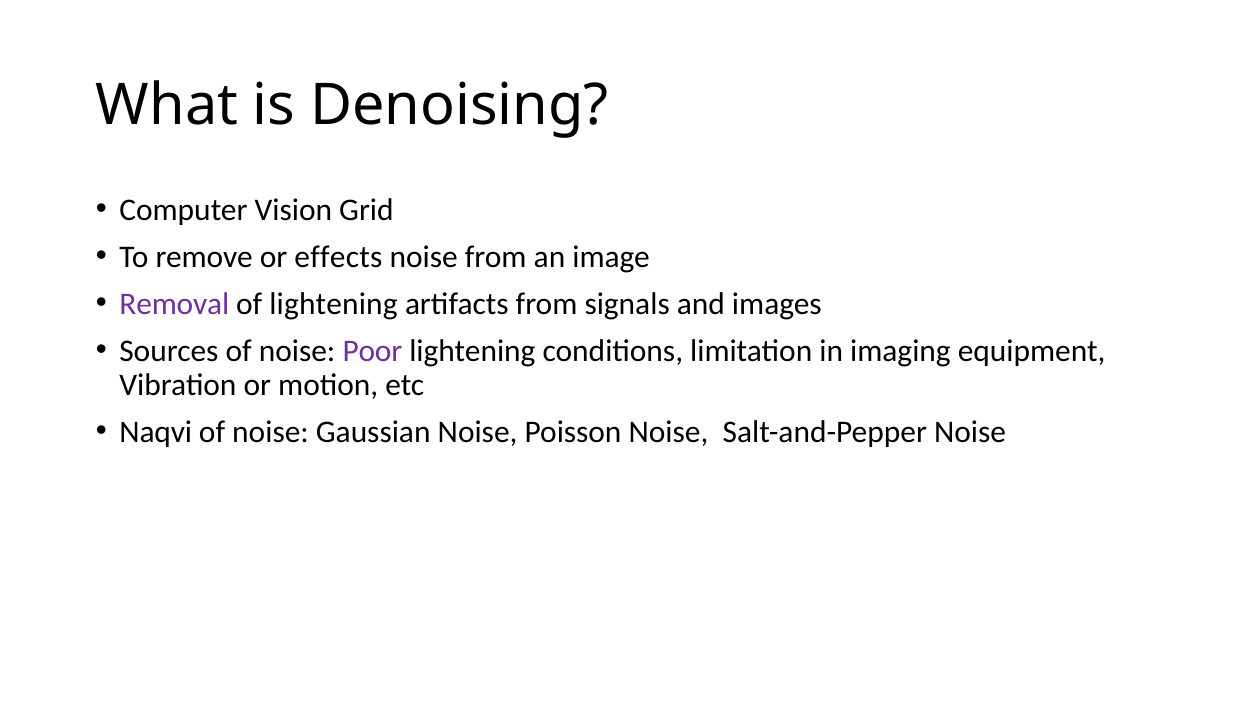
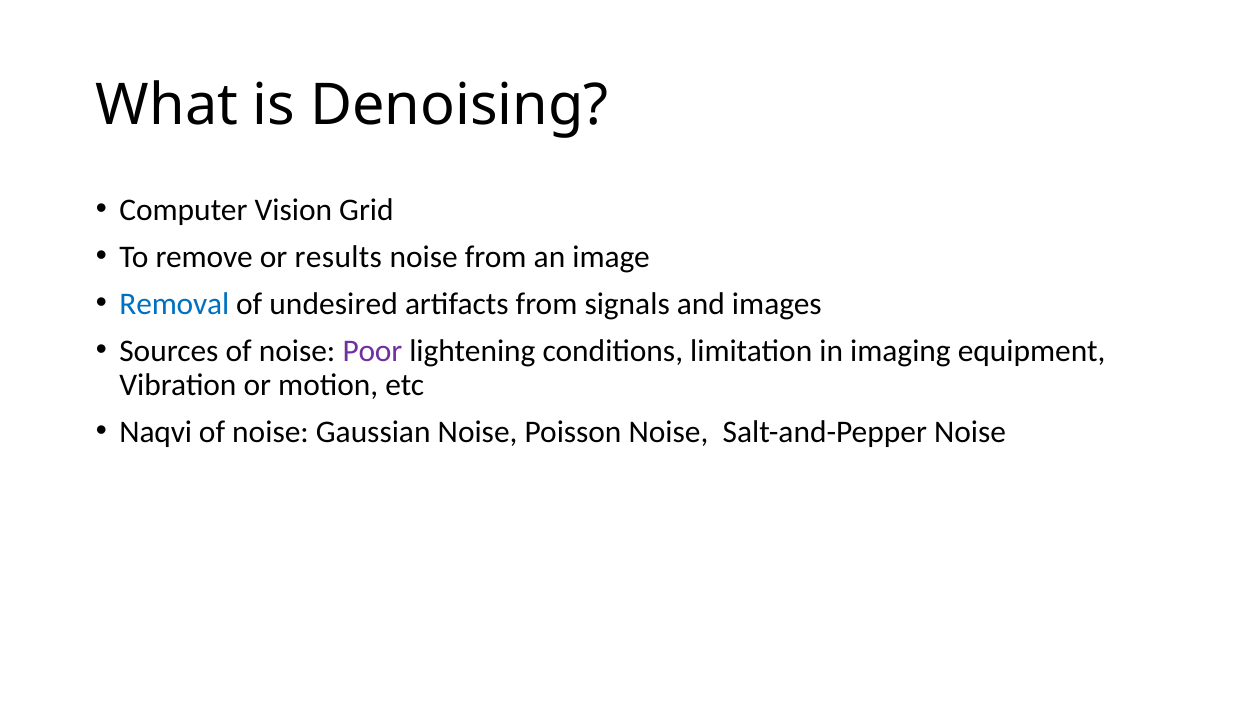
effects: effects -> results (338, 257)
Removal colour: purple -> blue (174, 304)
of lightening: lightening -> undesired (334, 304)
